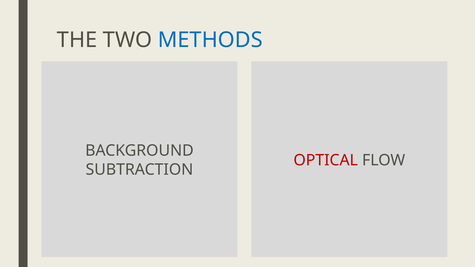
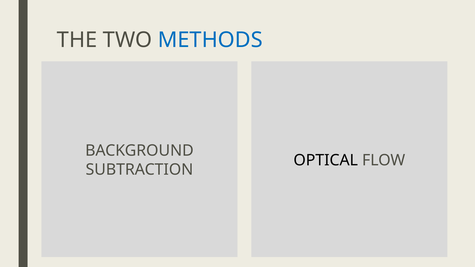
OPTICAL colour: red -> black (326, 160)
